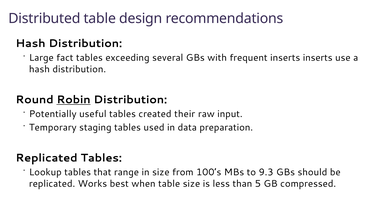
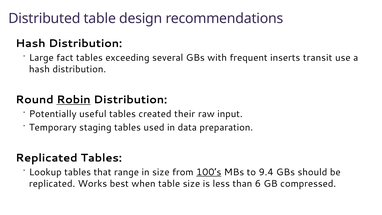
inserts inserts: inserts -> transit (318, 58)
100’s underline: none -> present (209, 172)
9.3: 9.3 -> 9.4 (266, 172)
5: 5 -> 6 (258, 183)
